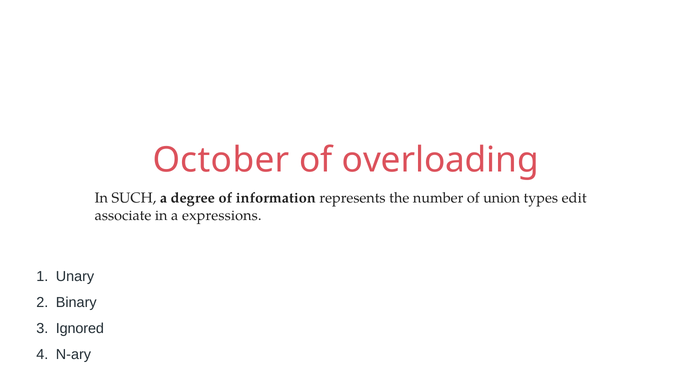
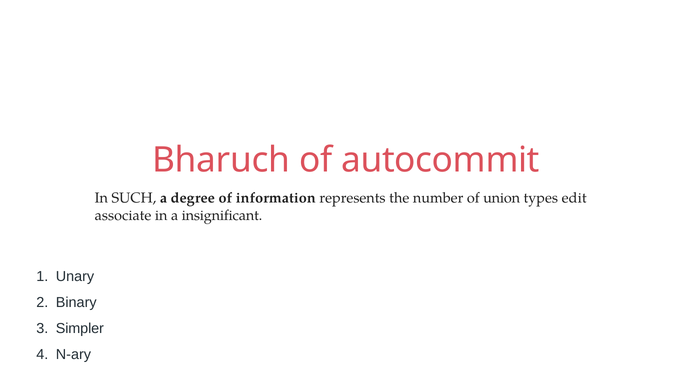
October: October -> Bharuch (221, 160)
overloading: overloading -> autocommit (440, 160)
expressions: expressions -> insignificant (222, 215)
Ignored: Ignored -> Simpler (80, 328)
